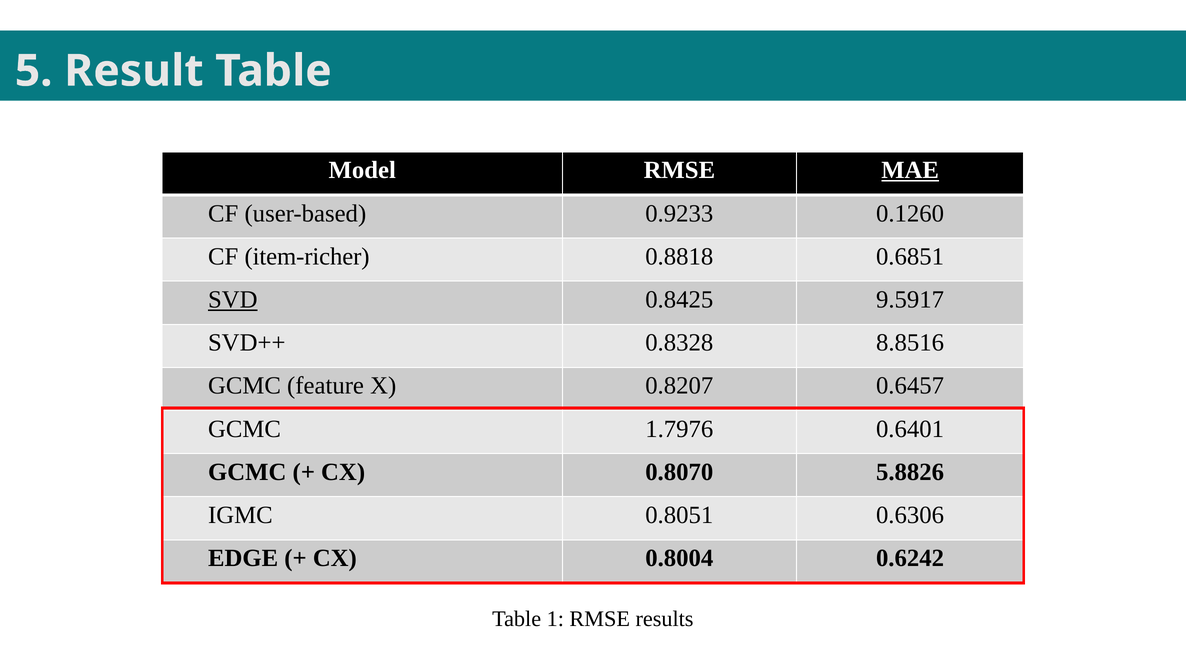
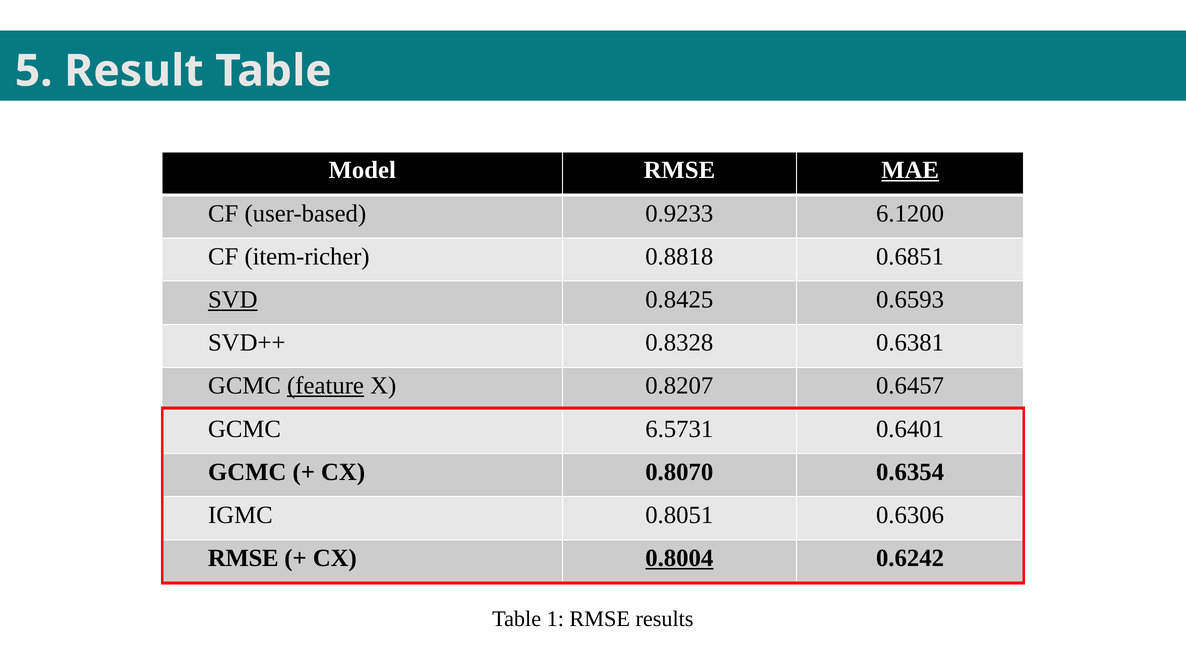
0.1260: 0.1260 -> 6.1200 (910, 213)
9.5917: 9.5917 -> 0.6593 (910, 300)
8.8516: 8.8516 -> 0.6381 (910, 343)
feature underline: none -> present (326, 386)
1.7976: 1.7976 -> 6.5731 (679, 429)
5.8826: 5.8826 -> 0.6354 (910, 472)
EDGE: EDGE -> RMSE (243, 558)
0.8004 underline: none -> present (679, 558)
